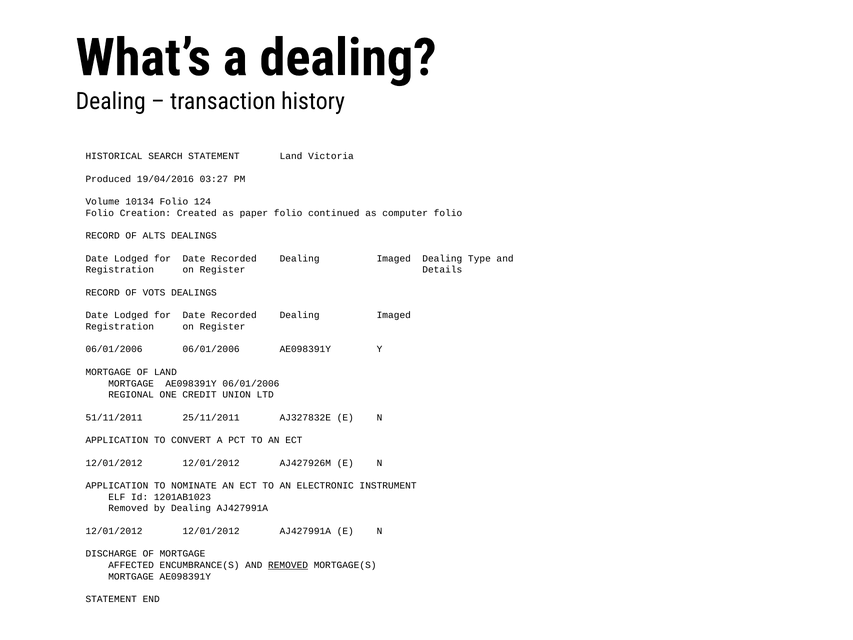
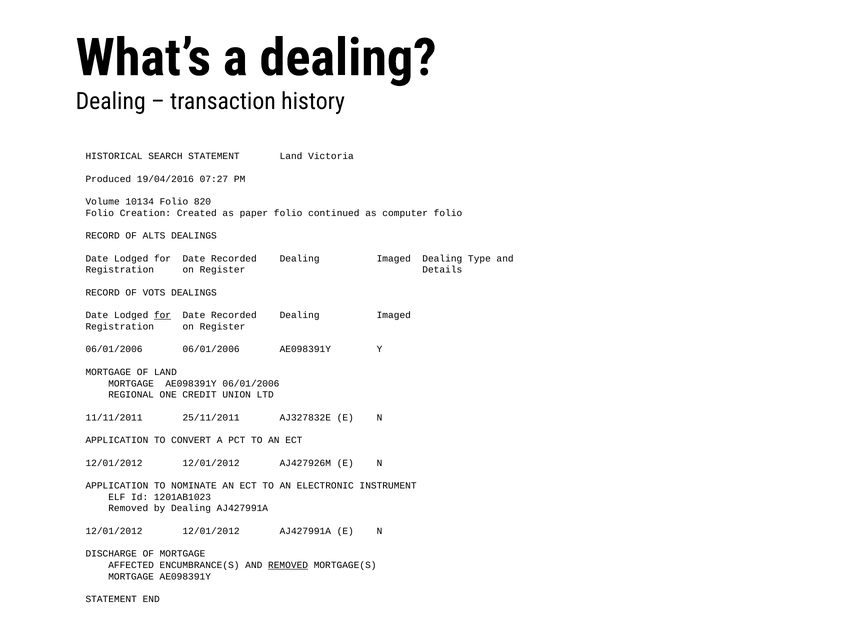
03:27: 03:27 -> 07:27 (214, 179)
124: 124 -> 820 (202, 202)
for underline: none -> present (163, 315)
51/11/2011: 51/11/2011 -> 11/11/2011 (114, 417)
